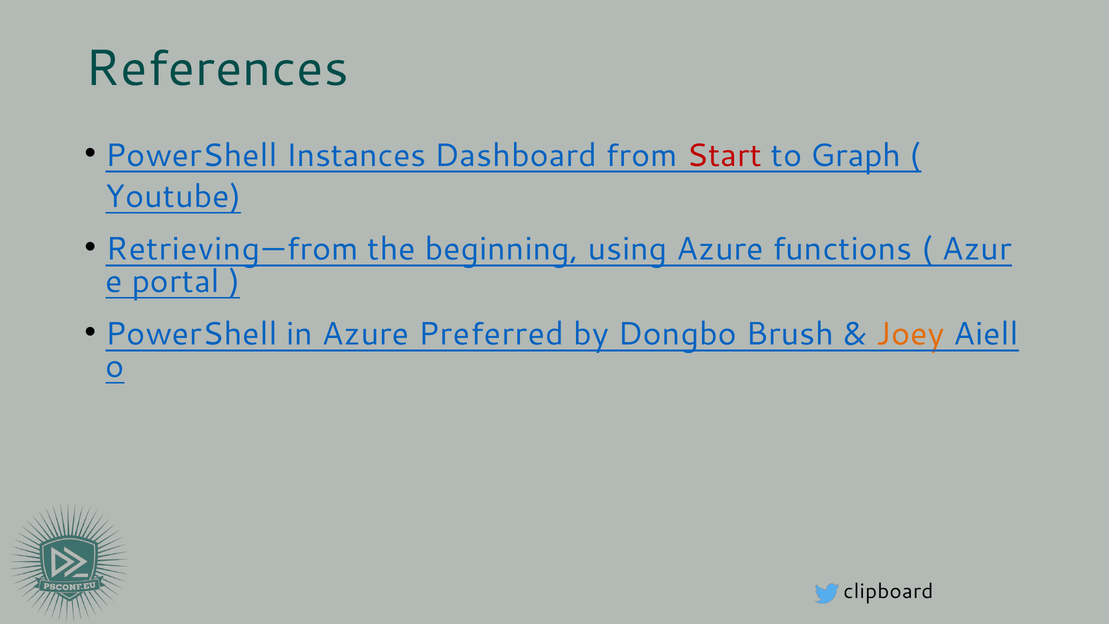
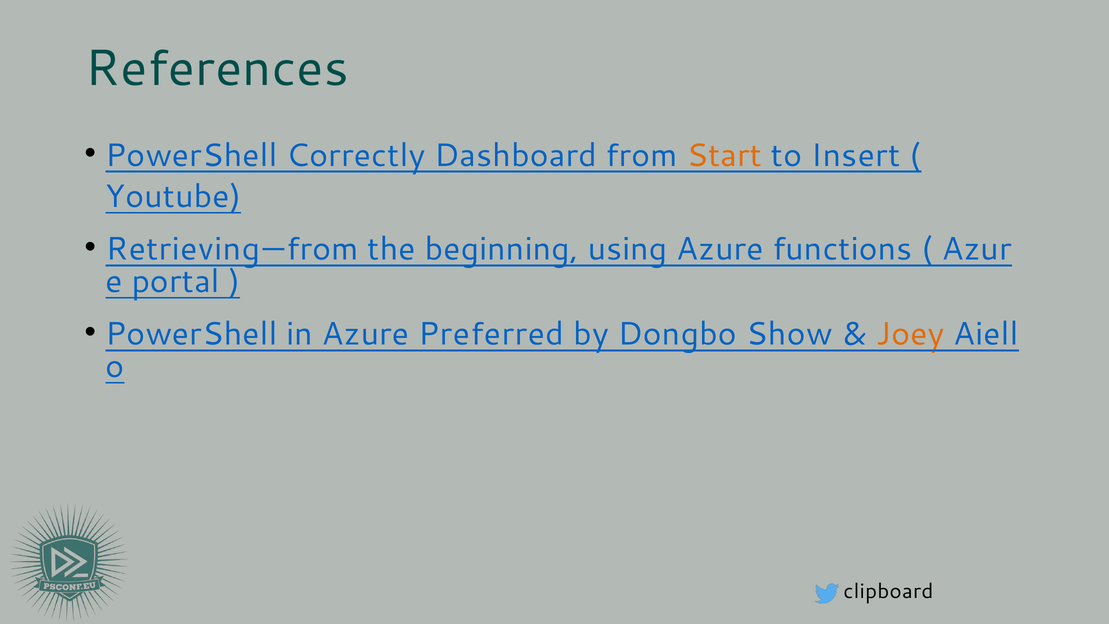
Instances: Instances -> Correctly (356, 155)
Start colour: red -> orange (724, 155)
Graph: Graph -> Insert (856, 155)
Brush: Brush -> Show (790, 334)
